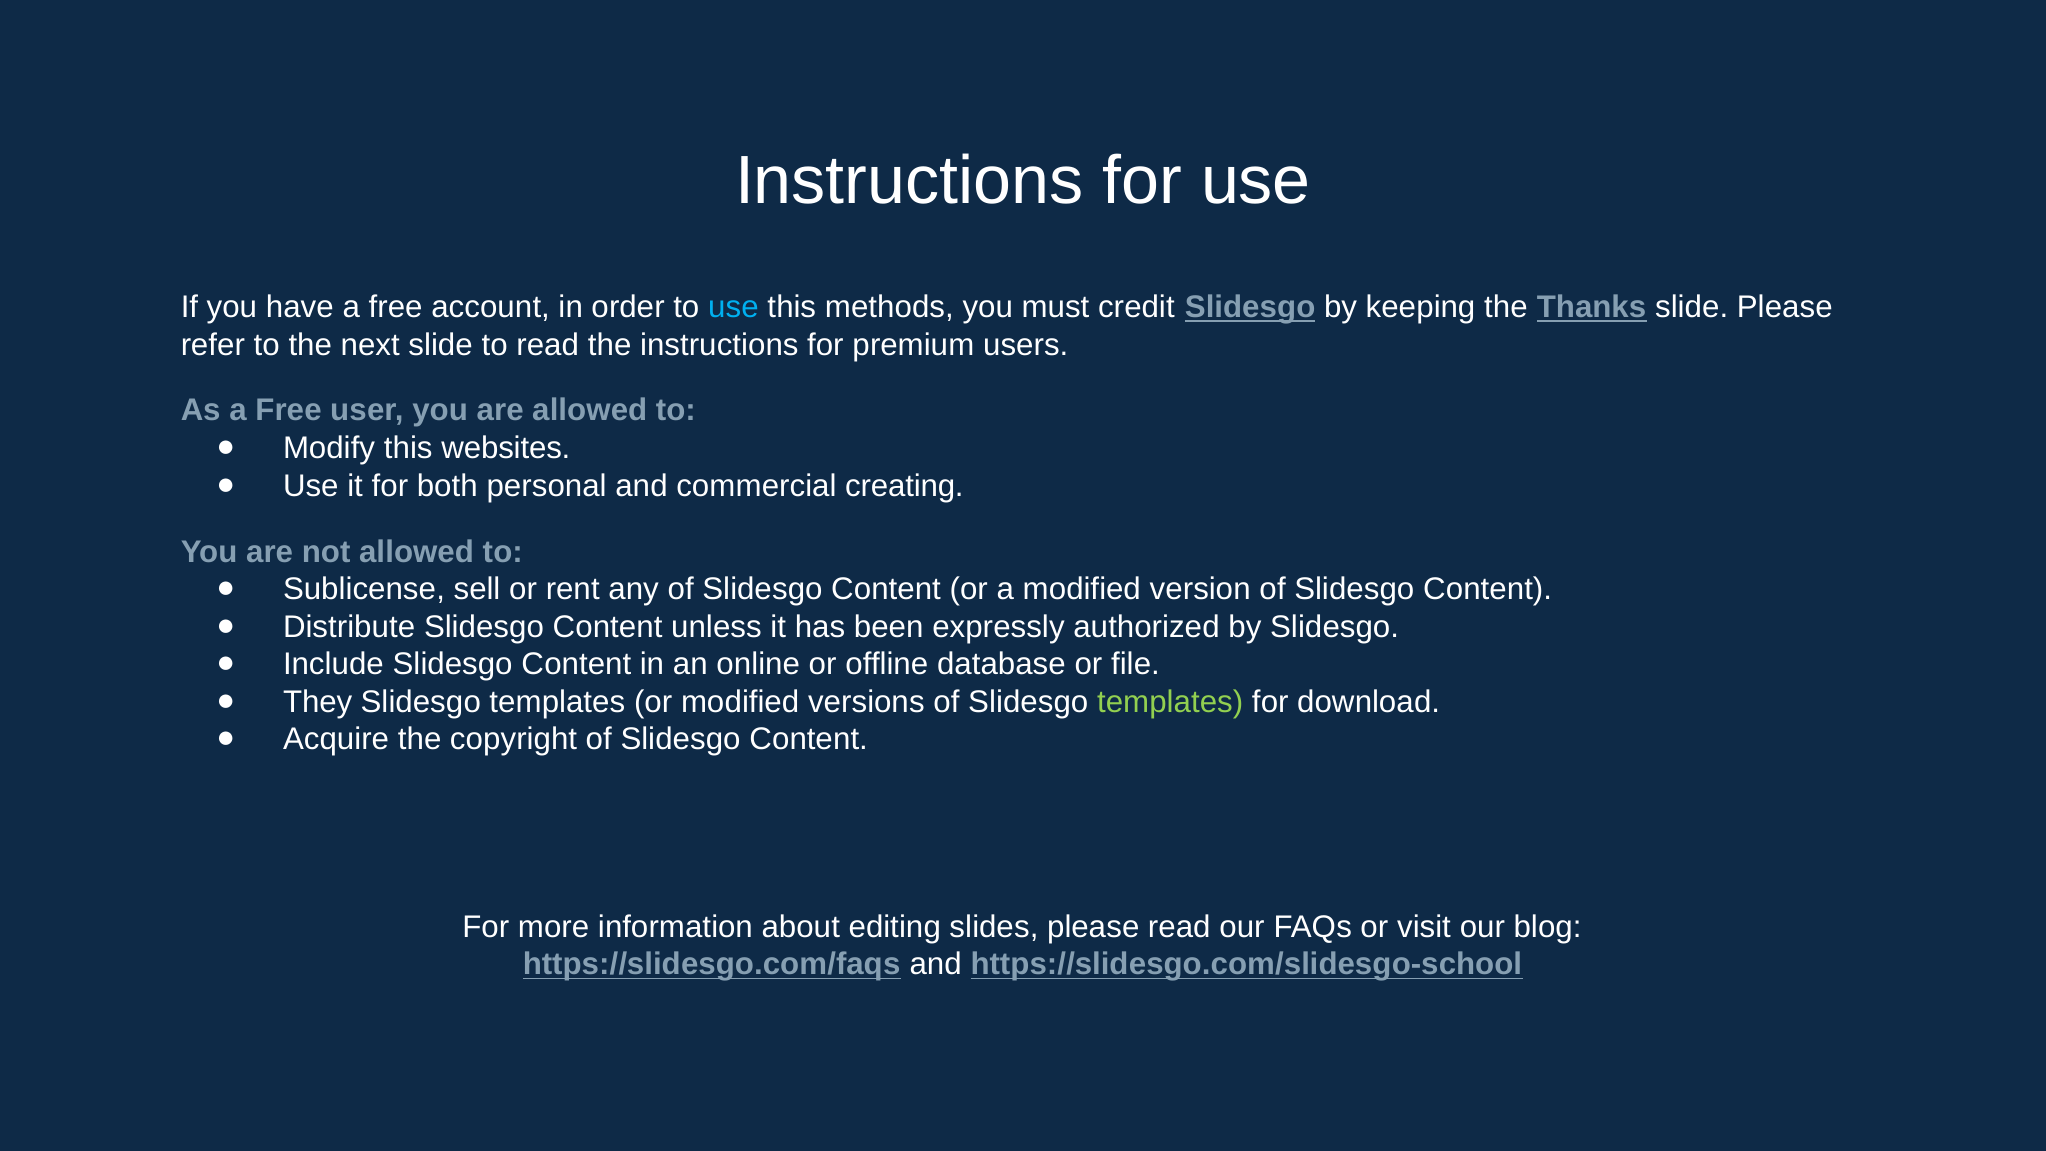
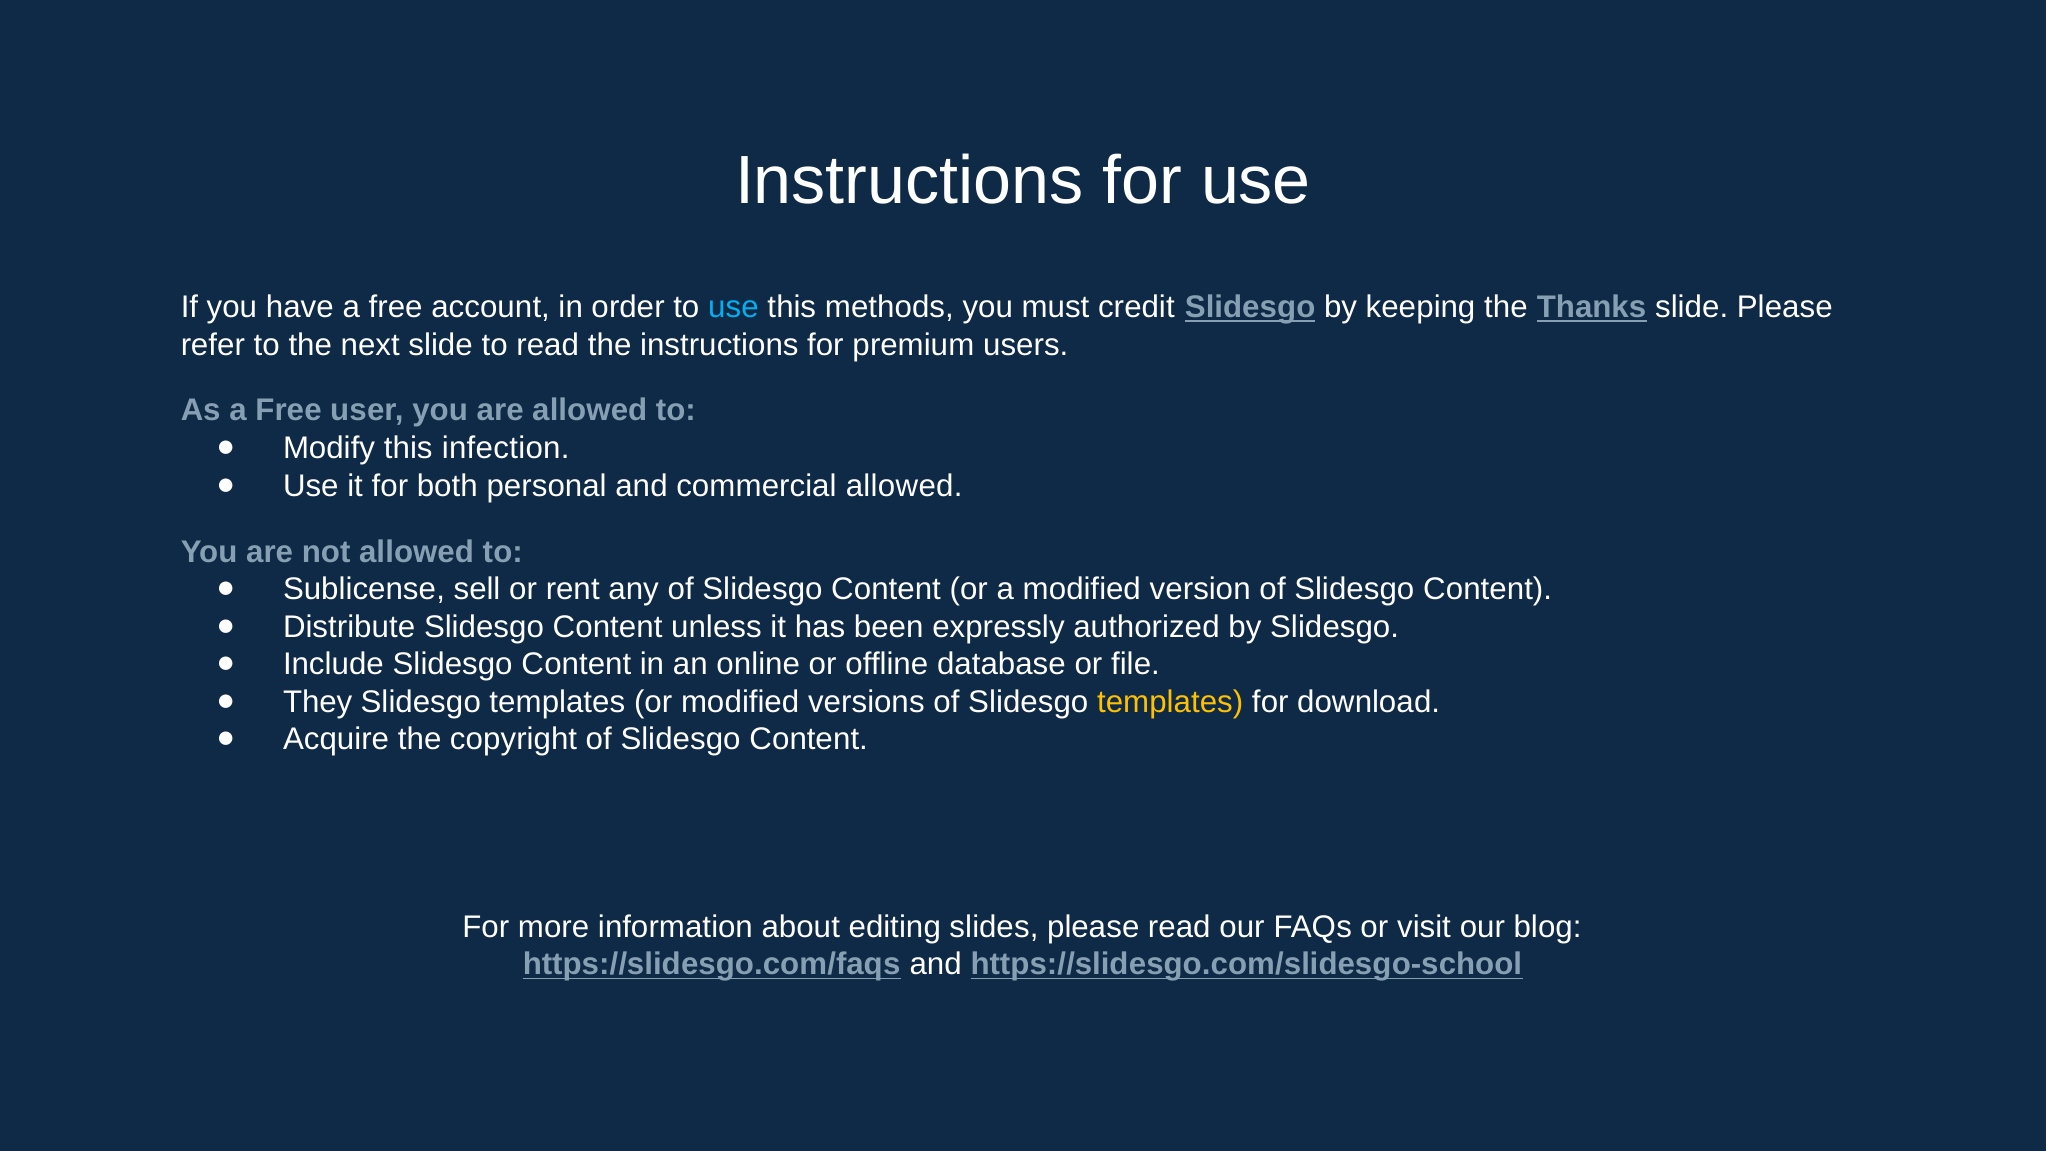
websites: websites -> infection (506, 448)
commercial creating: creating -> allowed (904, 486)
templates colour: light green -> yellow (1170, 702)
